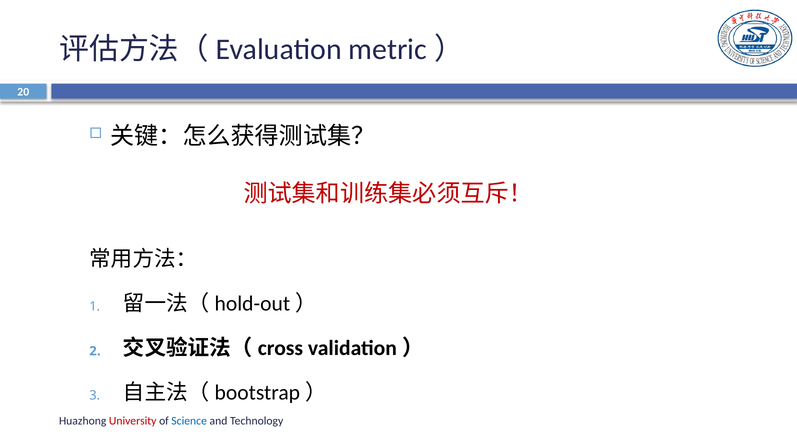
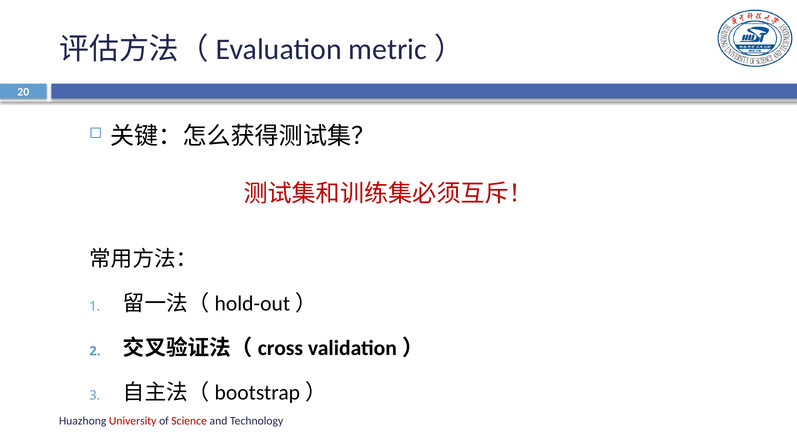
Science colour: blue -> red (189, 421)
